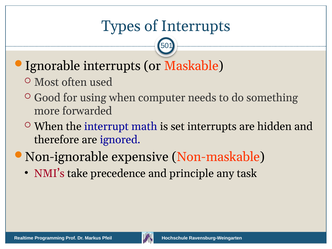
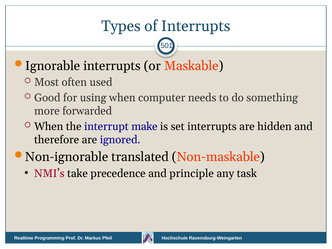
math: math -> make (144, 126)
expensive: expensive -> translated (140, 157)
